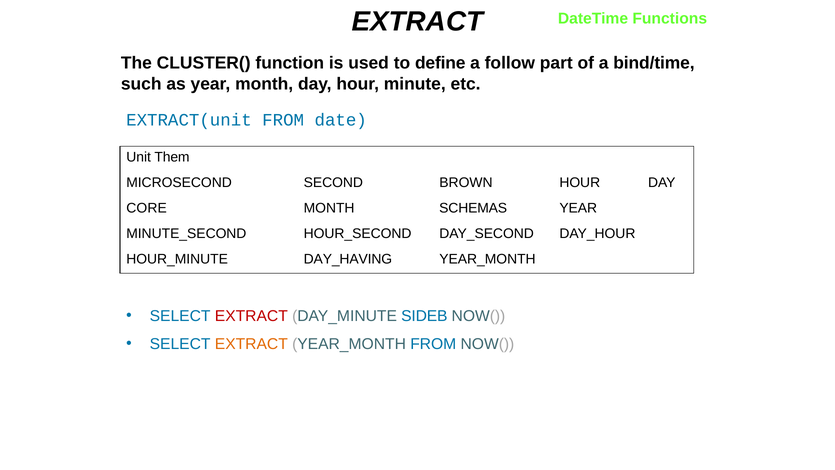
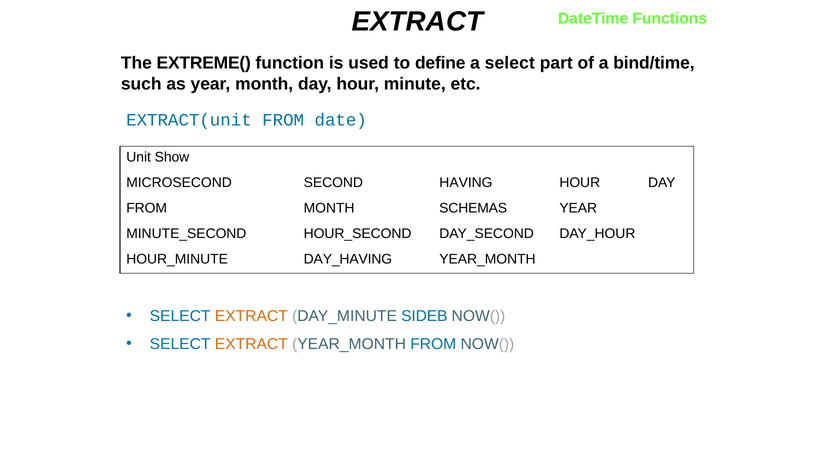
CLUSTER(: CLUSTER( -> EXTREME( (204, 63)
a follow: follow -> select (510, 63)
Them: Them -> Show (172, 157)
BROWN: BROWN -> HAVING (466, 183)
CORE: CORE -> FROM (147, 208)
EXTRACT colour: red -> orange (251, 316)
